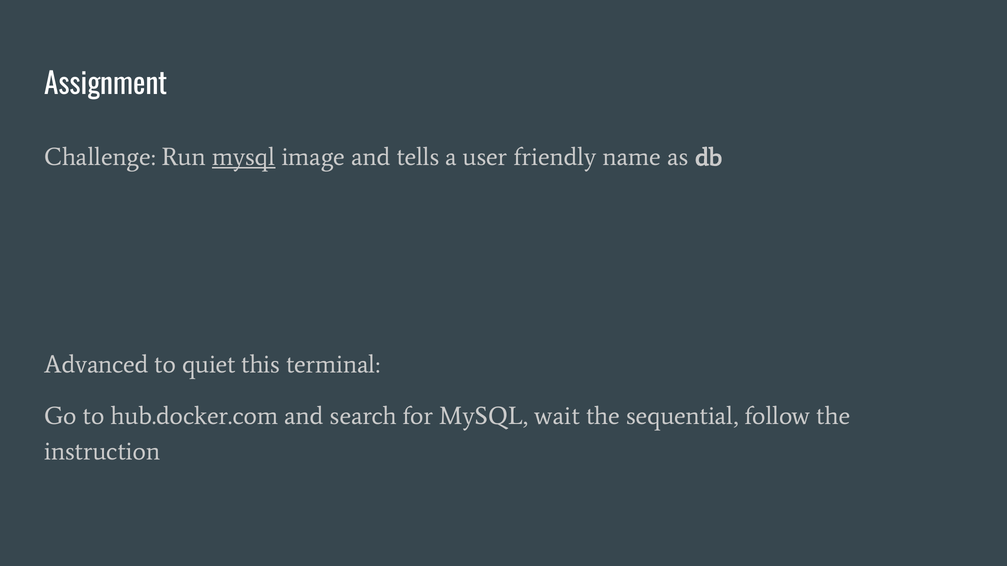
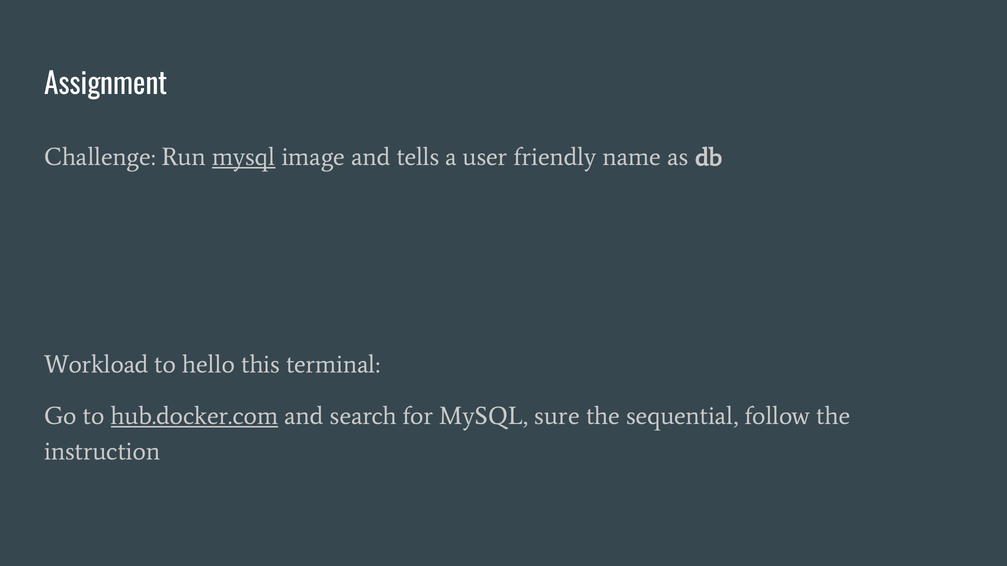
Advanced: Advanced -> Workload (96, 365)
quiet: quiet -> hello (209, 365)
hub.docker.com underline: none -> present (194, 416)
wait: wait -> sure (557, 416)
